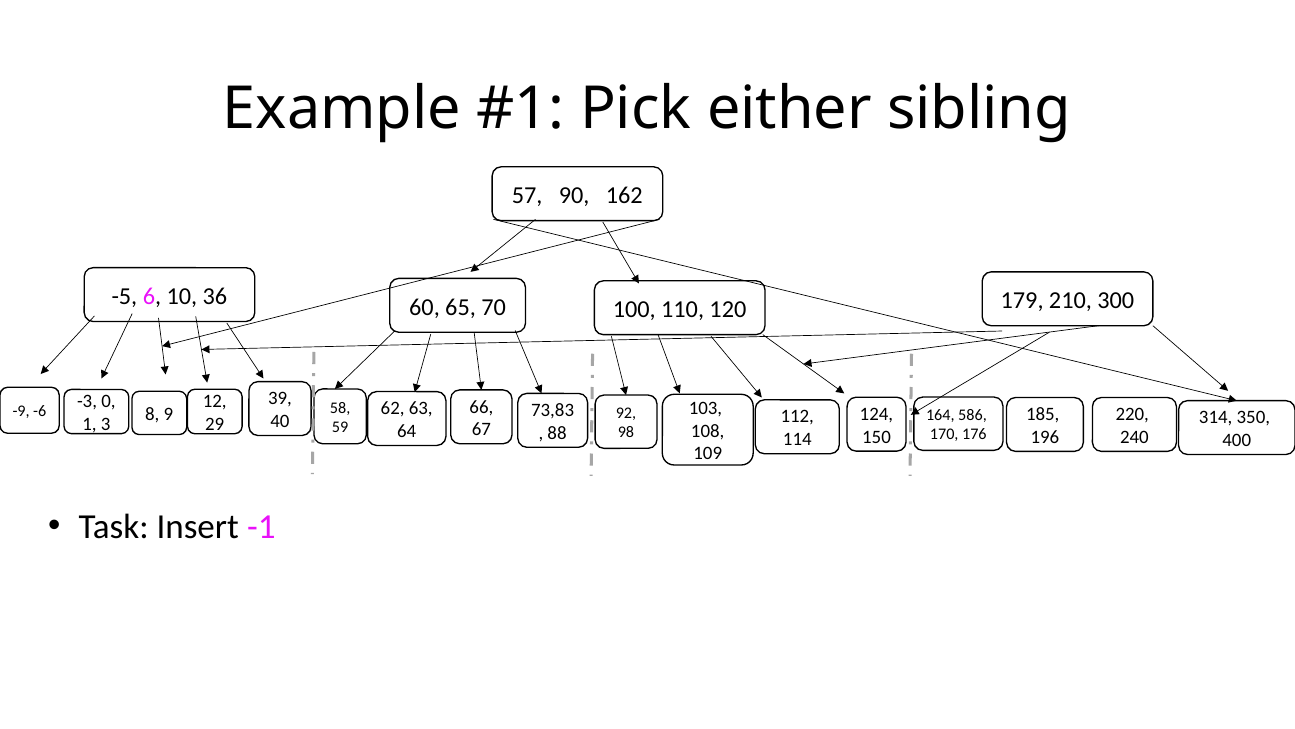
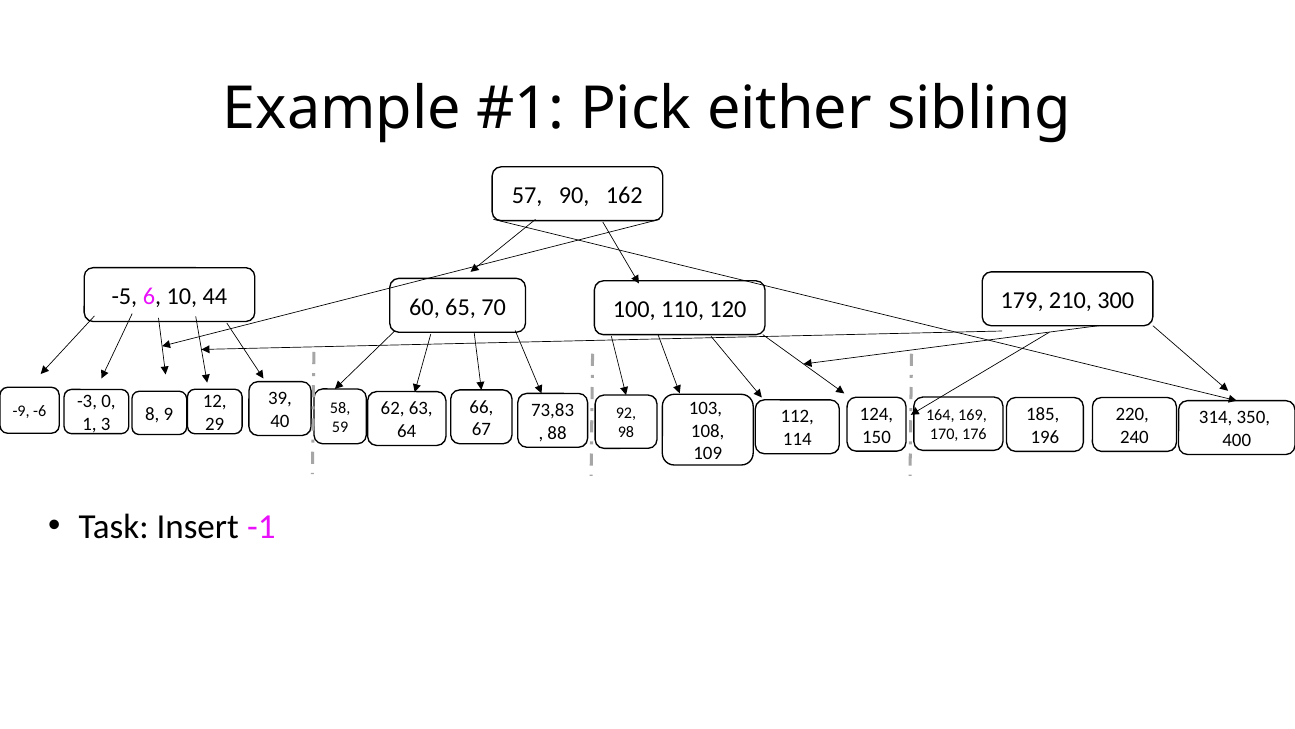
36: 36 -> 44 (215, 296)
586: 586 -> 169 (973, 415)
